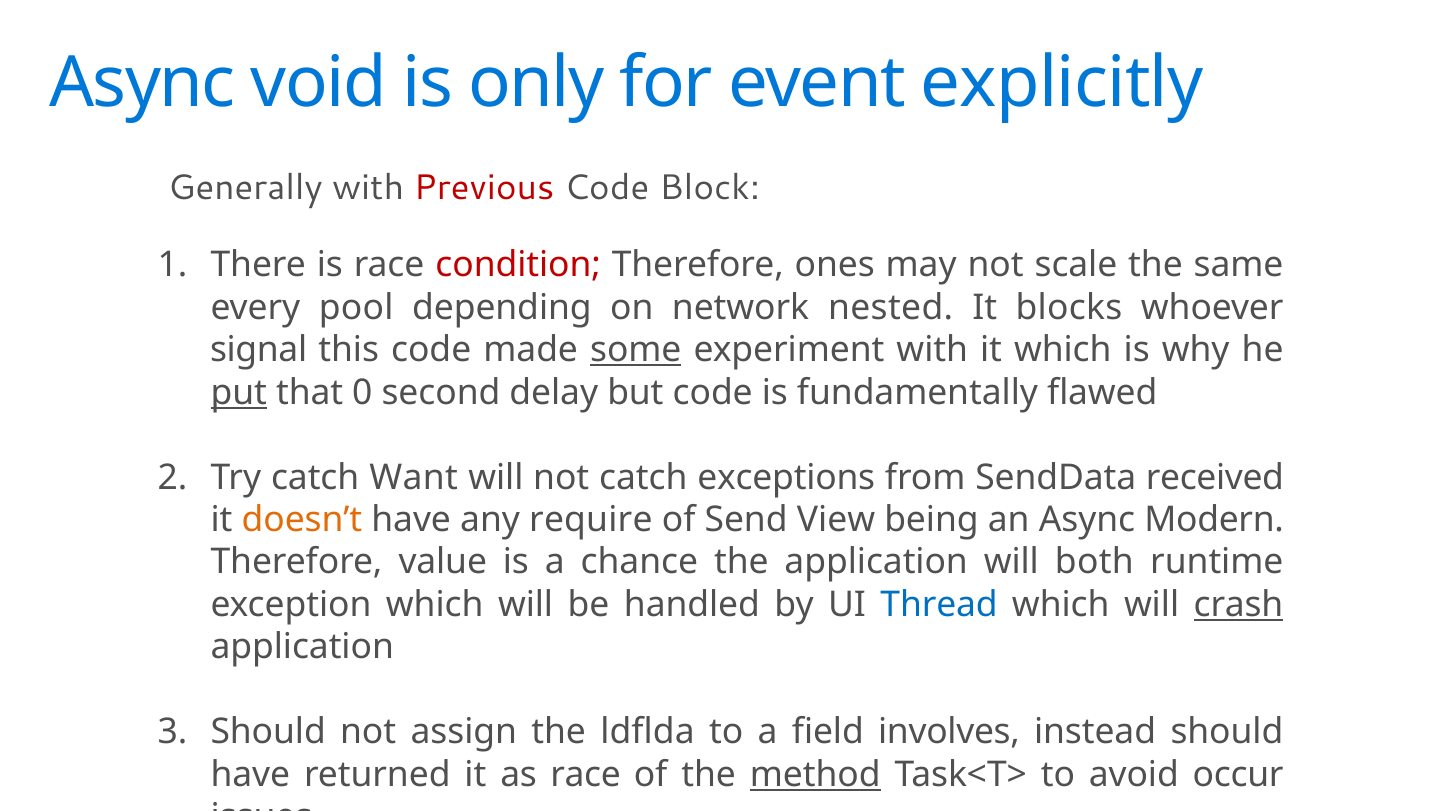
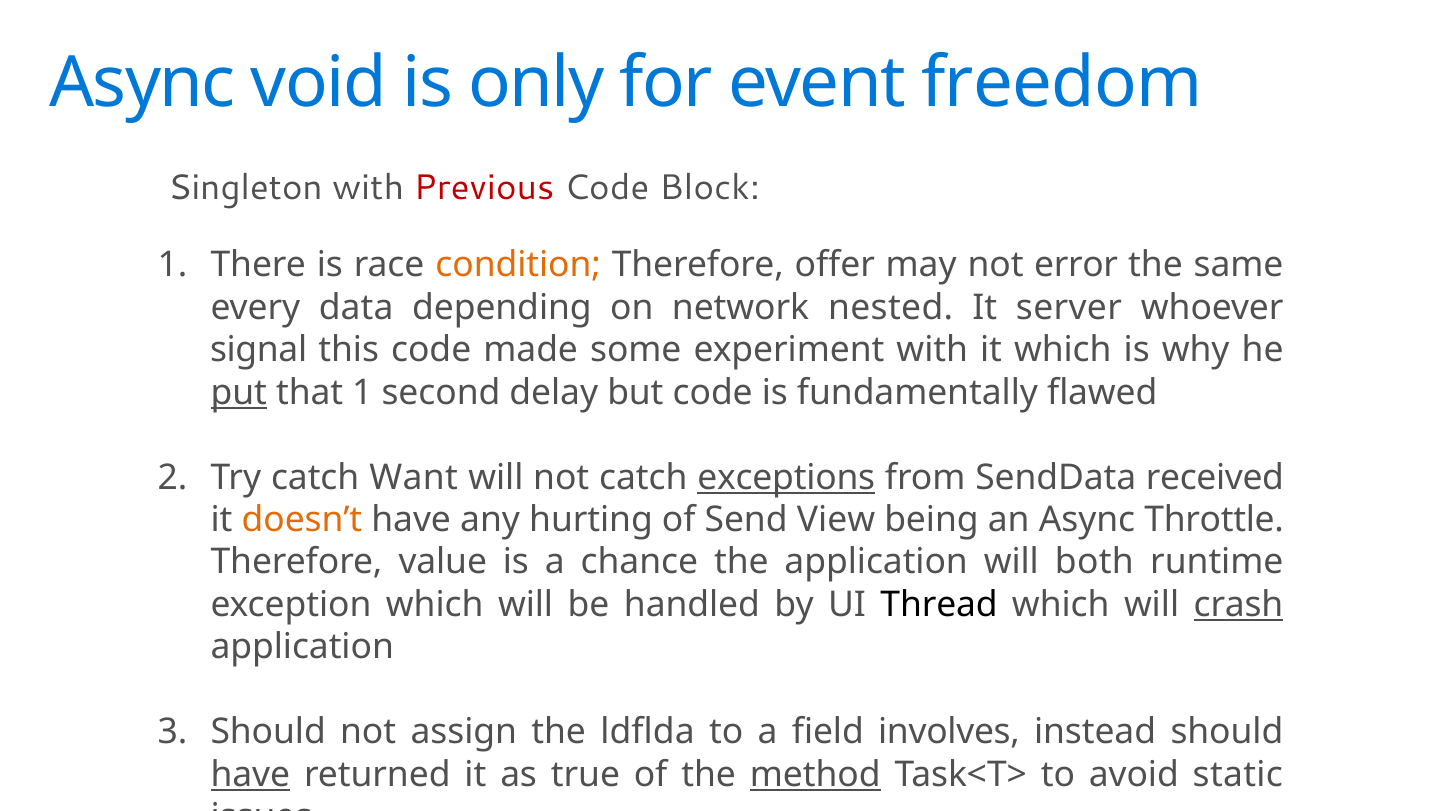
explicitly: explicitly -> freedom (1062, 83)
Generally: Generally -> Singleton (245, 188)
condition colour: red -> orange (518, 265)
ones: ones -> offer (835, 265)
scale: scale -> error (1076, 265)
pool: pool -> data (356, 307)
blocks: blocks -> server (1069, 307)
some underline: present -> none (636, 350)
that 0: 0 -> 1 (362, 392)
exceptions underline: none -> present (786, 477)
require: require -> hurting (591, 520)
Modern: Modern -> Throttle (1214, 520)
Thread colour: blue -> black (939, 604)
have underline: none -> present (250, 774)
as race: race -> true (585, 774)
occur: occur -> static (1238, 774)
